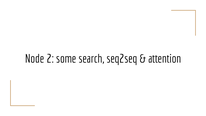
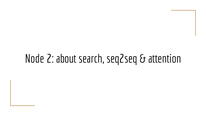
some: some -> about (66, 59)
